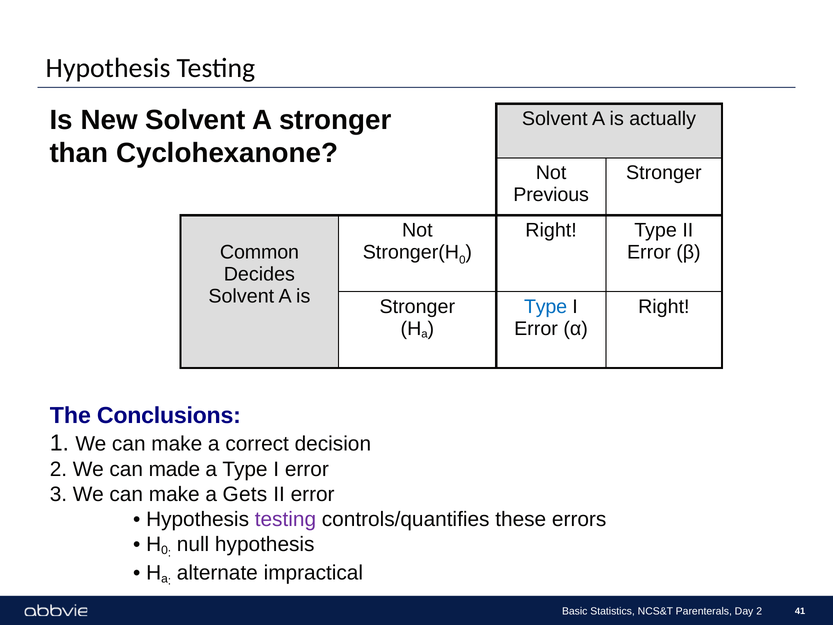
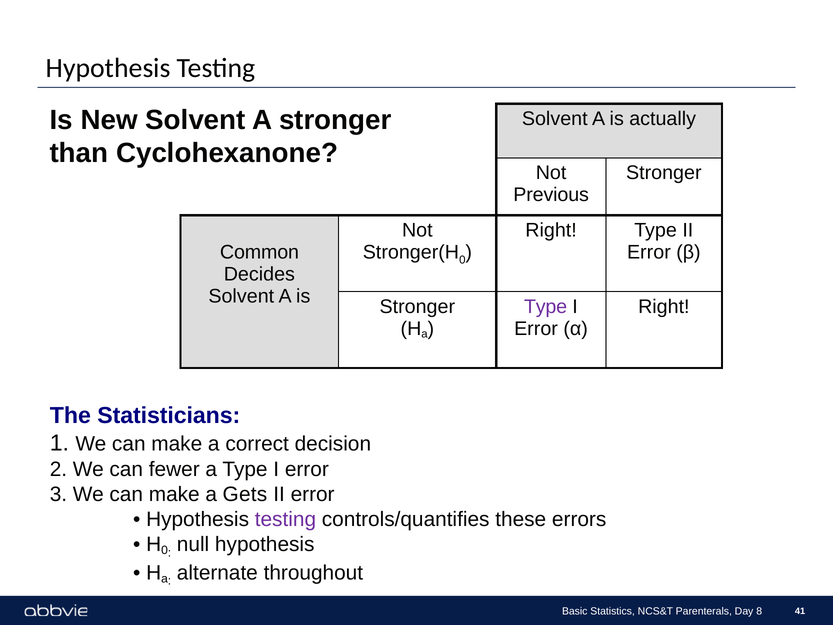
Type colour: blue -> purple (546, 306)
Conclusions: Conclusions -> Statisticians (169, 415)
made: made -> fewer (174, 469)
impractical: impractical -> throughout (313, 573)
Day 2: 2 -> 8 (759, 611)
